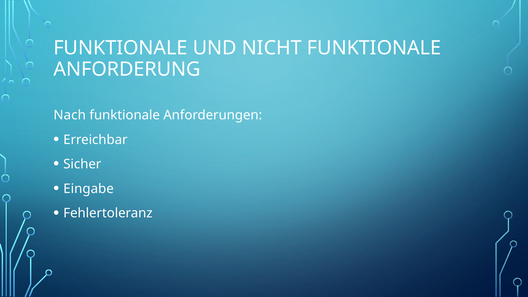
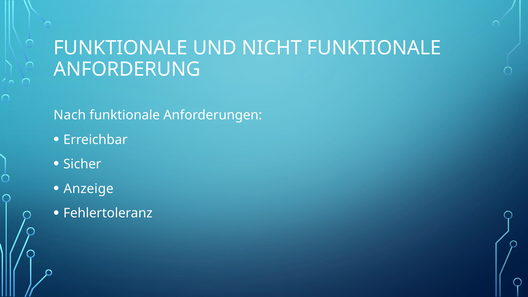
Eingabe: Eingabe -> Anzeige (89, 189)
